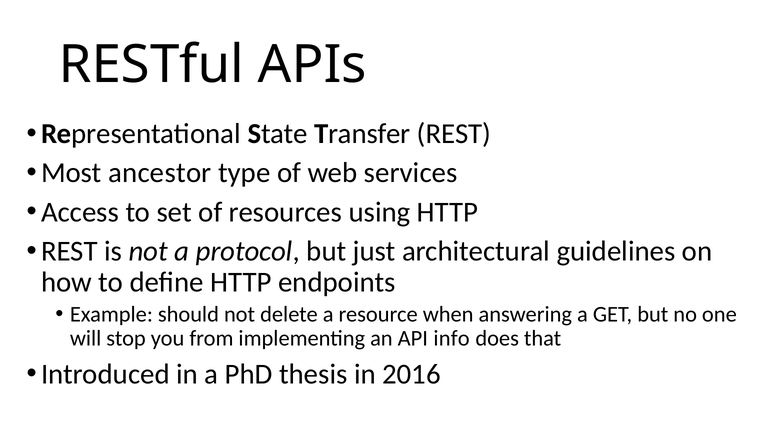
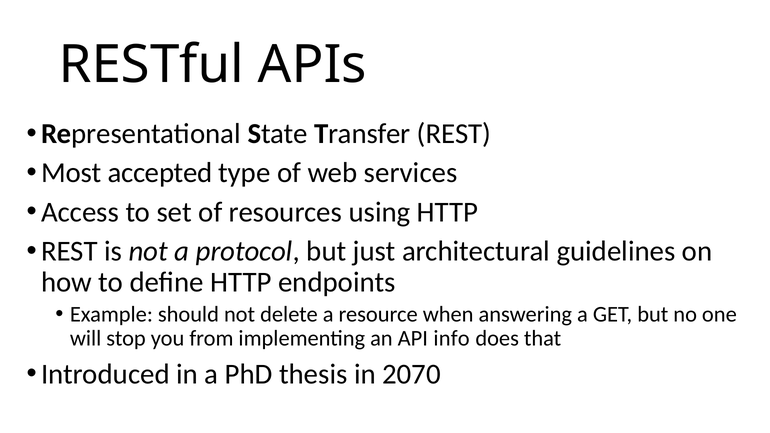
ancestor: ancestor -> accepted (160, 173)
2016: 2016 -> 2070 (411, 374)
